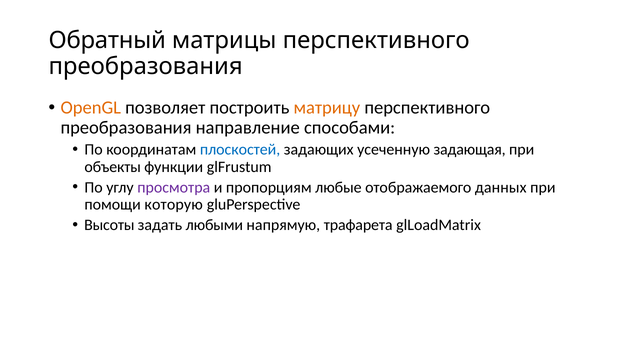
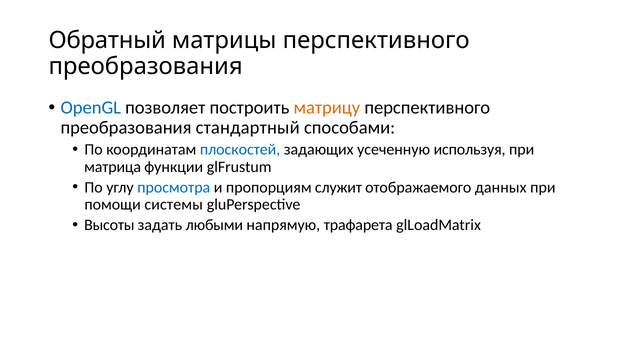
OpenGL colour: orange -> blue (91, 108)
направление: направление -> стандартный (248, 128)
задающая: задающая -> используя (470, 150)
объекты: объекты -> матрица (113, 167)
просмотра colour: purple -> blue (174, 187)
любые: любые -> служит (338, 187)
которую: которую -> системы (174, 205)
